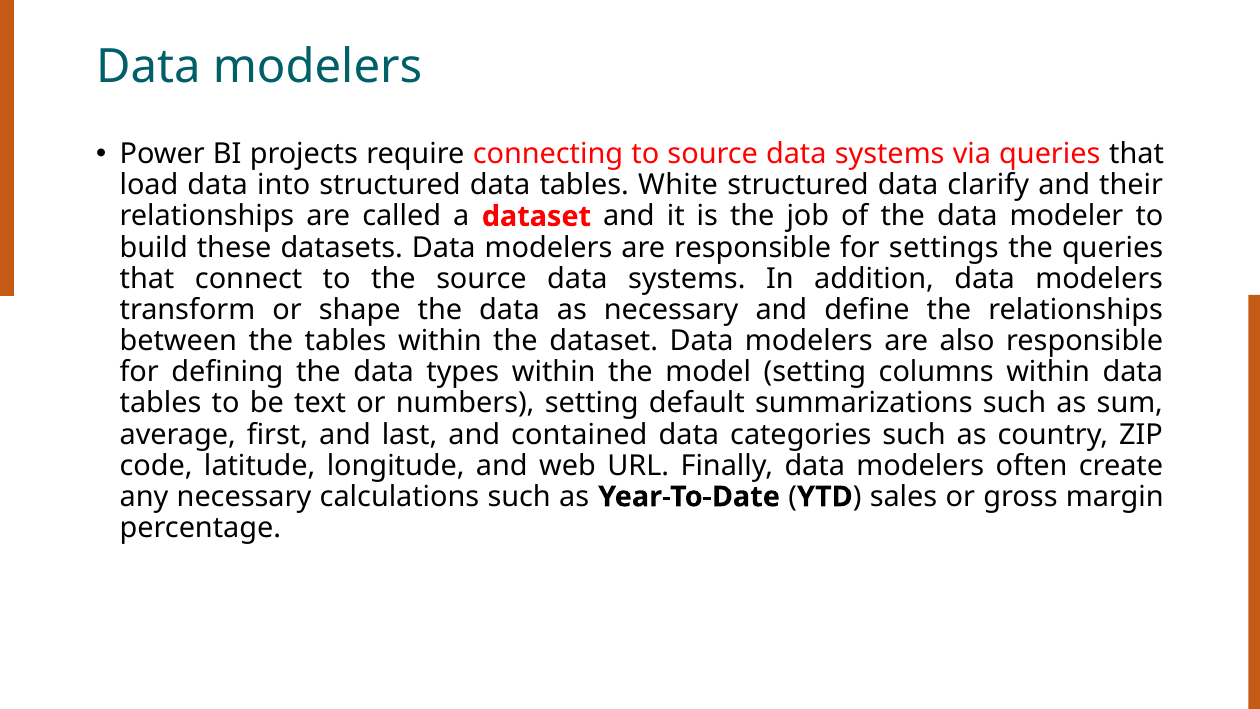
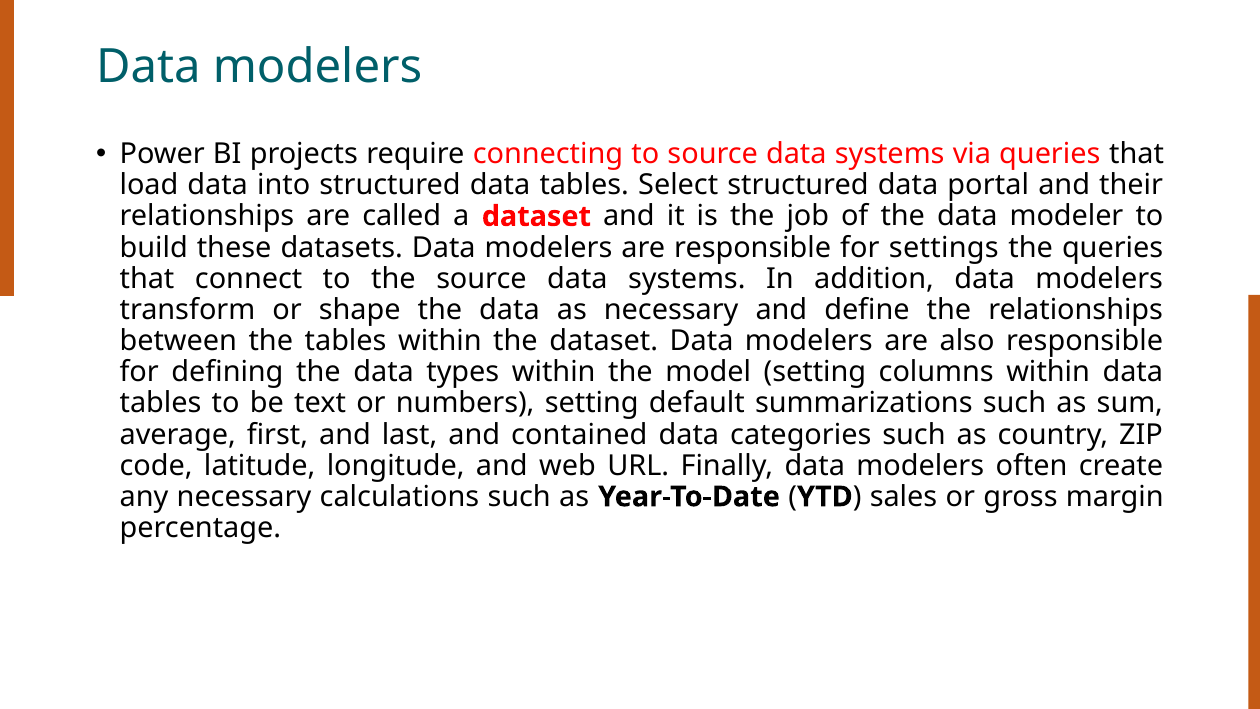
White: White -> Select (678, 185)
clarify: clarify -> portal (988, 185)
